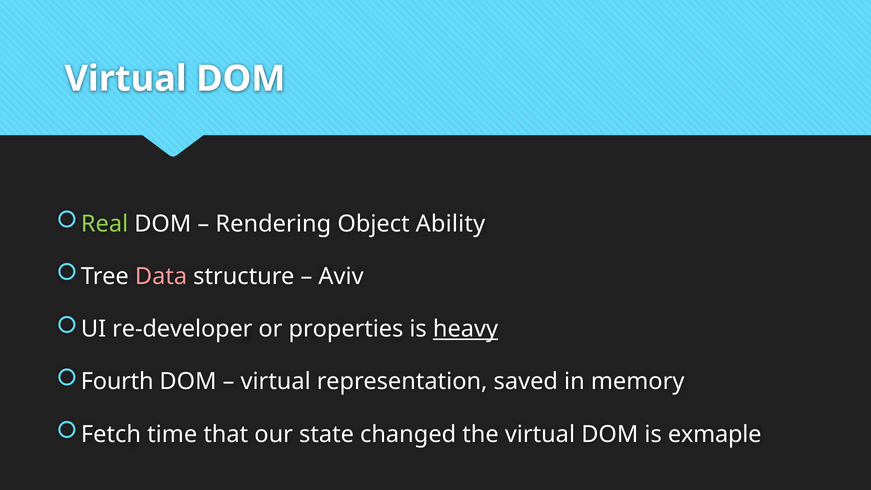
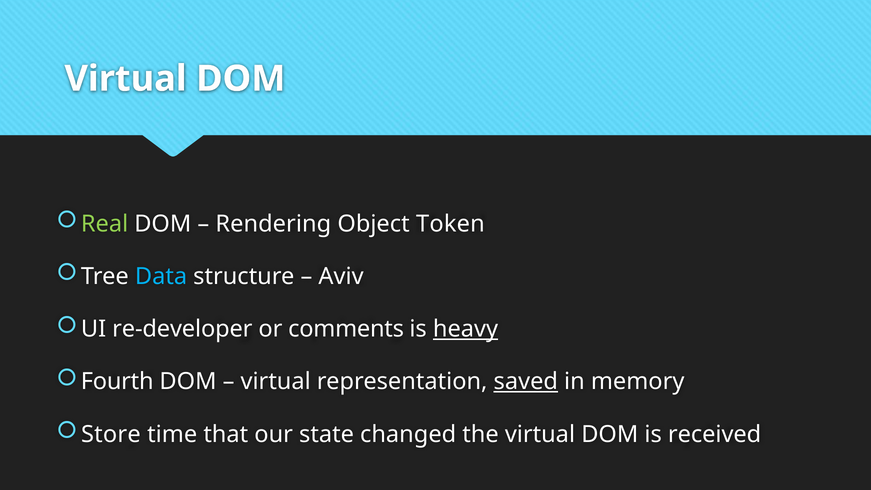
Ability: Ability -> Token (450, 224)
Data colour: pink -> light blue (161, 276)
properties: properties -> comments (346, 329)
saved underline: none -> present (526, 382)
Fetch: Fetch -> Store (111, 434)
exmaple: exmaple -> received (715, 434)
